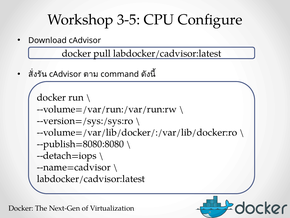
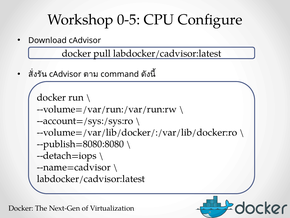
3-5: 3-5 -> 0-5 (129, 20)
--version=/sys:/sys:ro: --version=/sys:/sys:ro -> --account=/sys:/sys:ro (85, 121)
